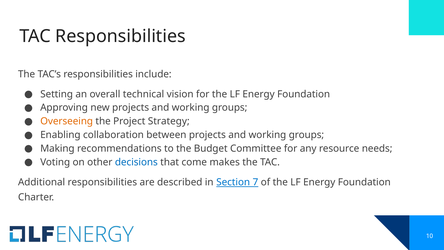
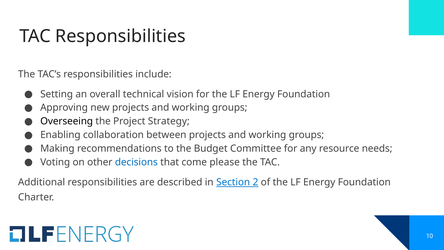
Overseeing colour: orange -> black (67, 121)
makes: makes -> please (225, 162)
7: 7 -> 2 (255, 182)
